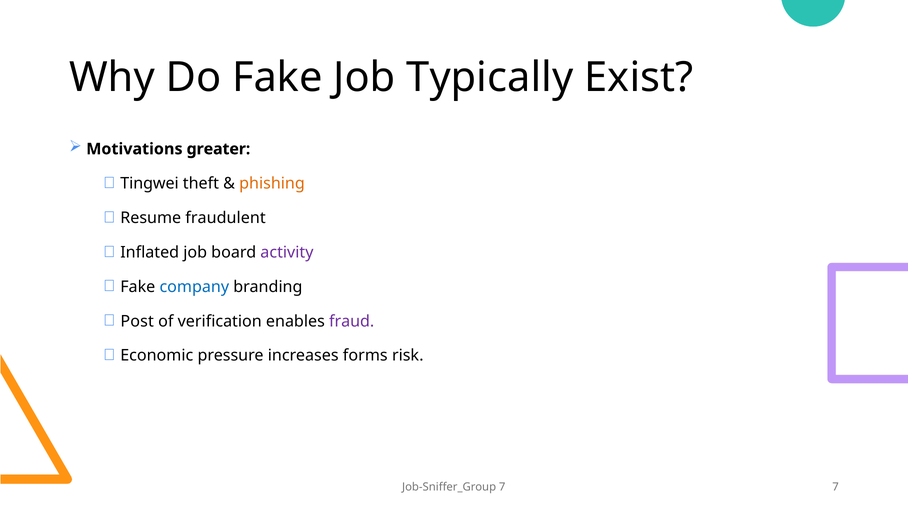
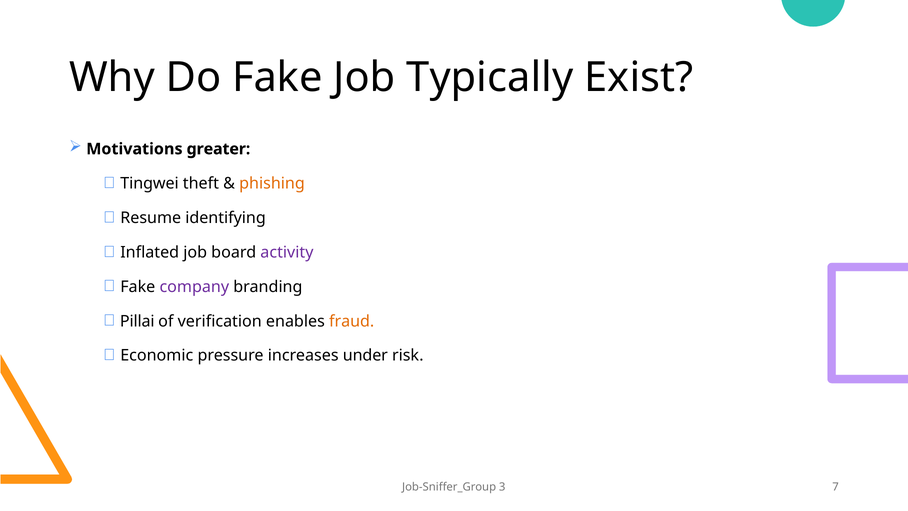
fraudulent: fraudulent -> identifying (226, 218)
company colour: blue -> purple (194, 287)
Post: Post -> Pillai (137, 321)
fraud colour: purple -> orange (352, 321)
forms: forms -> under (365, 355)
Job-Sniffer_Group 7: 7 -> 3 (502, 487)
